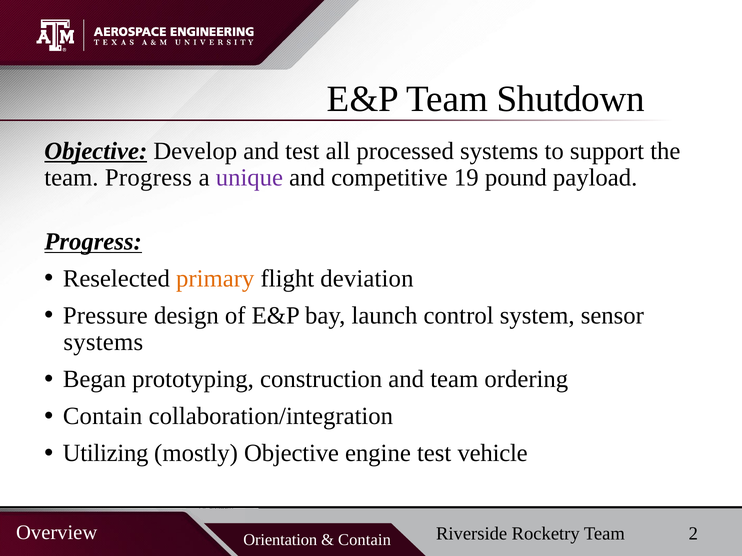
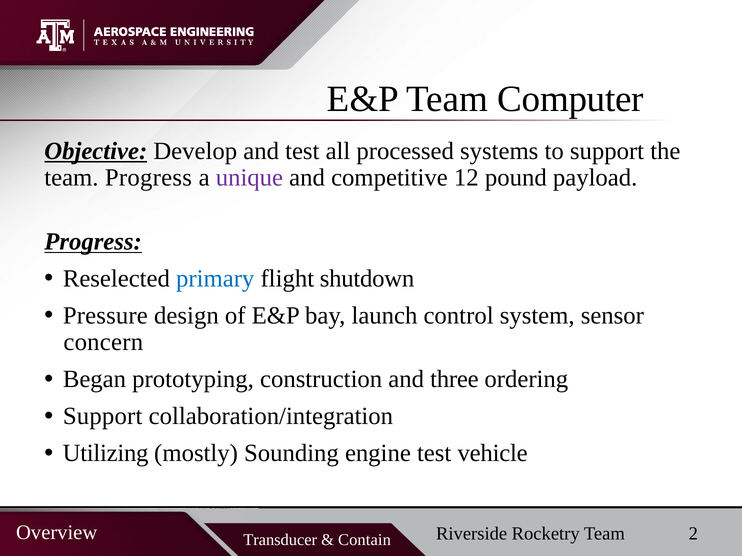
Shutdown: Shutdown -> Computer (571, 99)
19: 19 -> 12 (466, 178)
primary colour: orange -> blue (215, 279)
deviation: deviation -> shutdown (367, 279)
systems: systems -> concern (103, 343)
and team: team -> three (454, 380)
Contain: Contain -> Support (103, 417)
mostly Objective: Objective -> Sounding (291, 454)
Orientation: Orientation -> Transducer (280, 540)
